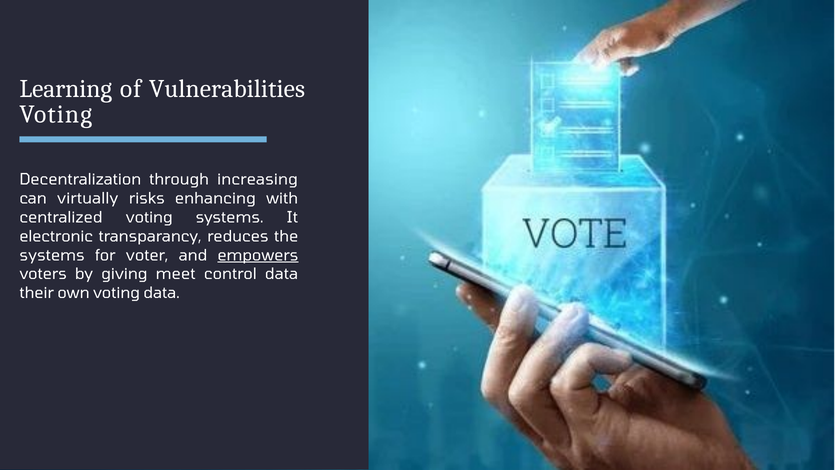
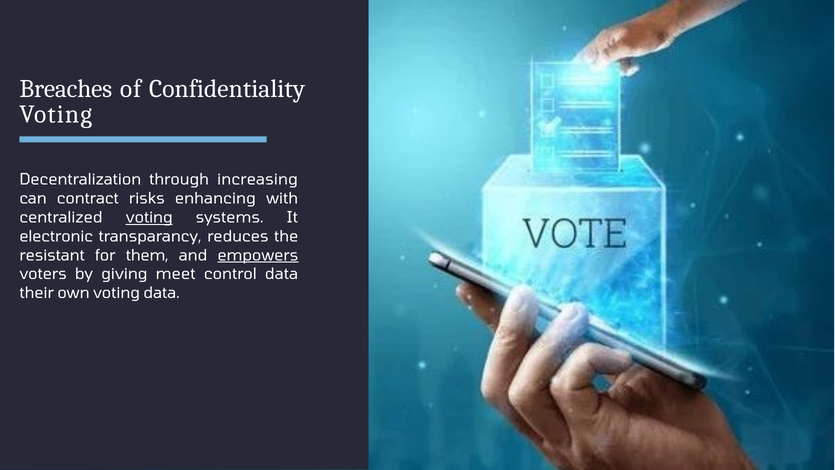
Learning: Learning -> Breaches (66, 89)
Vulnerabilities: Vulnerabilities -> Confidentiality (227, 89)
virtually: virtually -> contract (88, 199)
voting underline: none -> present (149, 217)
systems: systems -> resistant (52, 255)
voter: voter -> them (147, 255)
